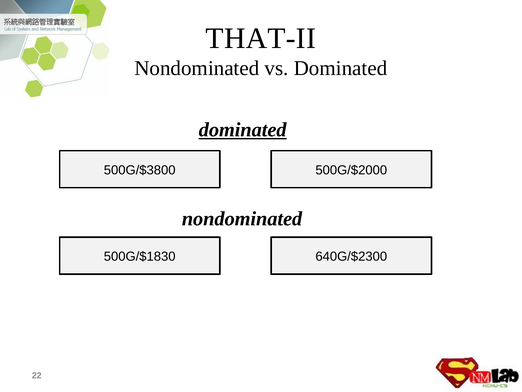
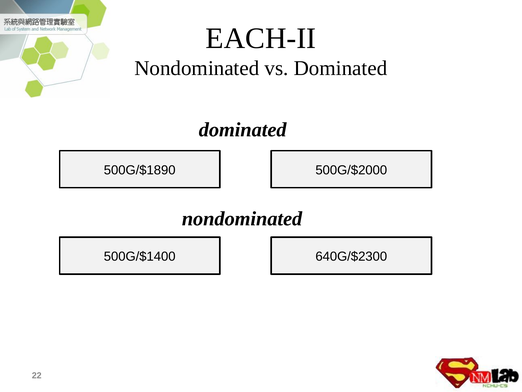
THAT-II: THAT-II -> EACH-II (261, 38)
dominated underline: present -> none (243, 130)
500G/$3800: 500G/$3800 -> 500G/$1890 (140, 170)
500G/$1830: 500G/$1830 -> 500G/$1400 (140, 256)
